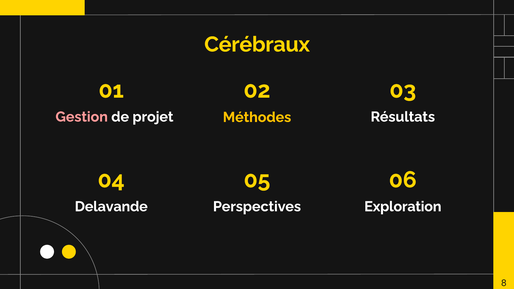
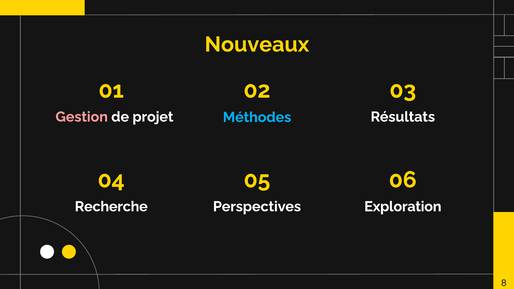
Cérébraux: Cérébraux -> Nouveaux (257, 44)
Méthodes colour: yellow -> light blue (257, 117)
Delavande: Delavande -> Recherche (111, 207)
